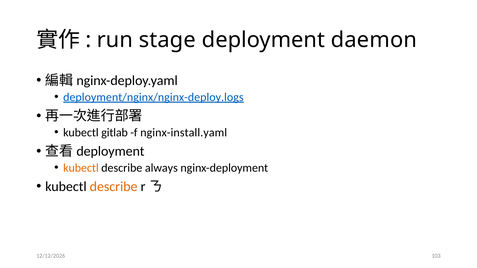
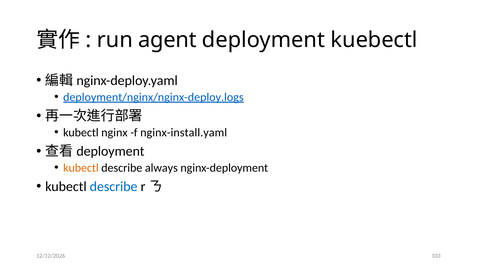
stage: stage -> agent (168, 40)
daemon: daemon -> kuebectl (374, 40)
gitlab: gitlab -> nginx (114, 133)
describe colour: orange -> blue (114, 187)
